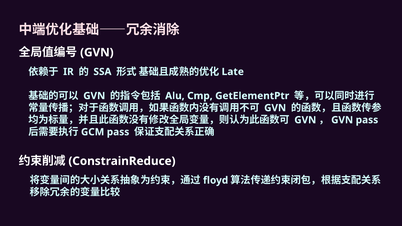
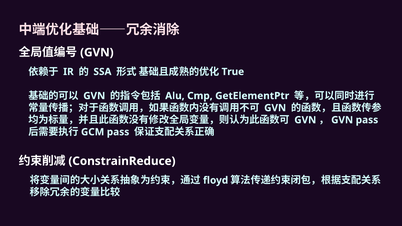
Late: Late -> True (233, 72)
